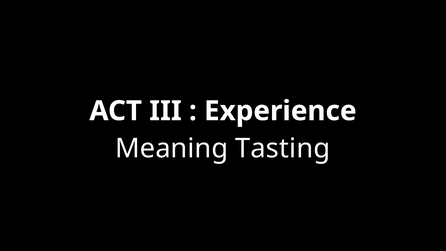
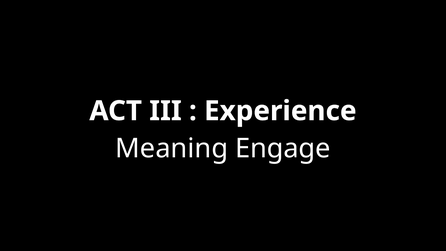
Tasting: Tasting -> Engage (283, 149)
